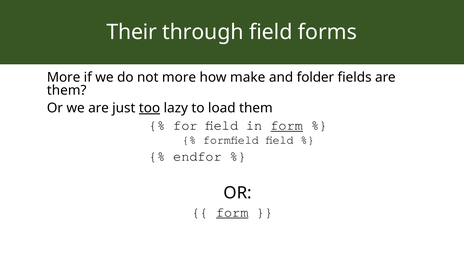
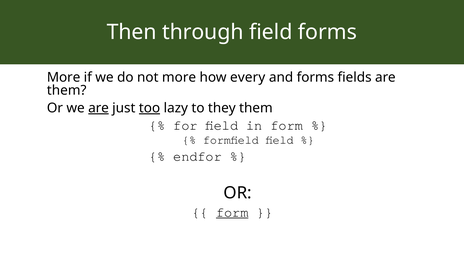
Their: Their -> Then (132, 32)
make: make -> every (248, 77)
and folder: folder -> forms (315, 77)
are underline: none -> present (99, 108)
load: load -> they (222, 108)
form underline: present -> none (287, 125)
